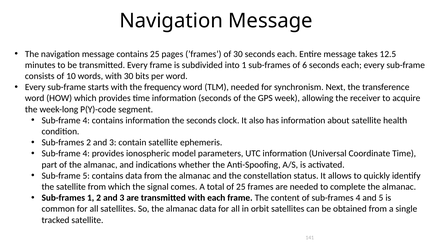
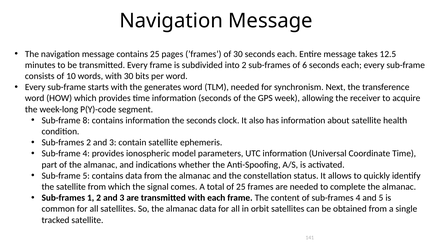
into 1: 1 -> 2 (244, 65)
frequency: frequency -> generates (163, 87)
4: 4 -> 8 (86, 120)
